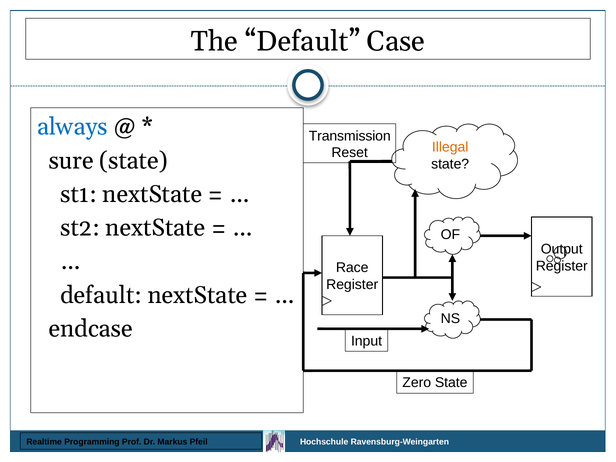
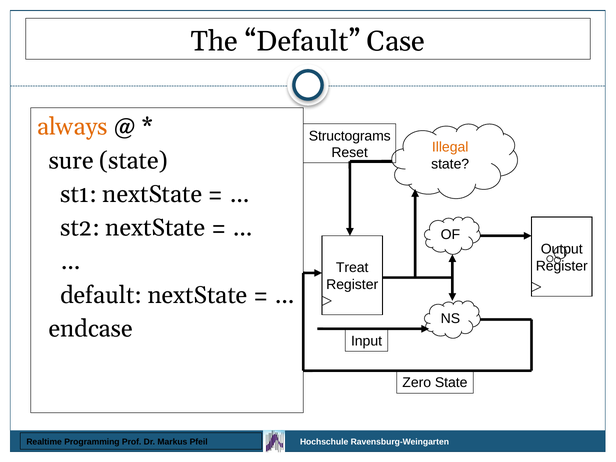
always colour: blue -> orange (72, 127)
Transmission: Transmission -> Structograms (350, 136)
Race: Race -> Treat (352, 268)
